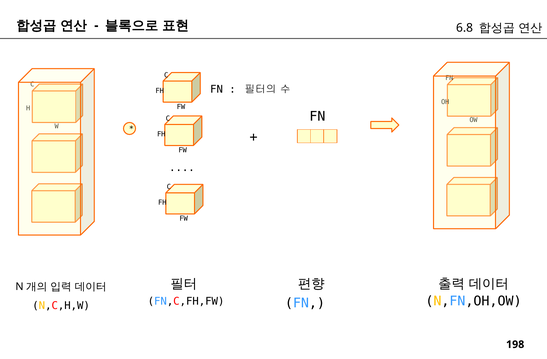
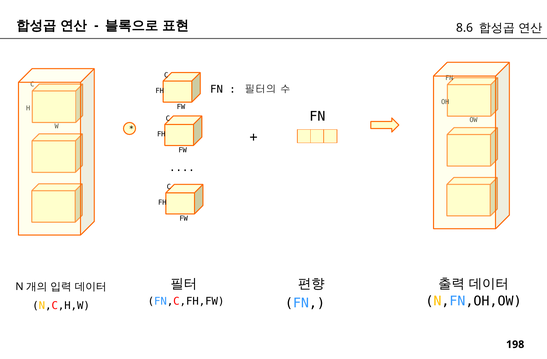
6.8: 6.8 -> 8.6 (465, 28)
